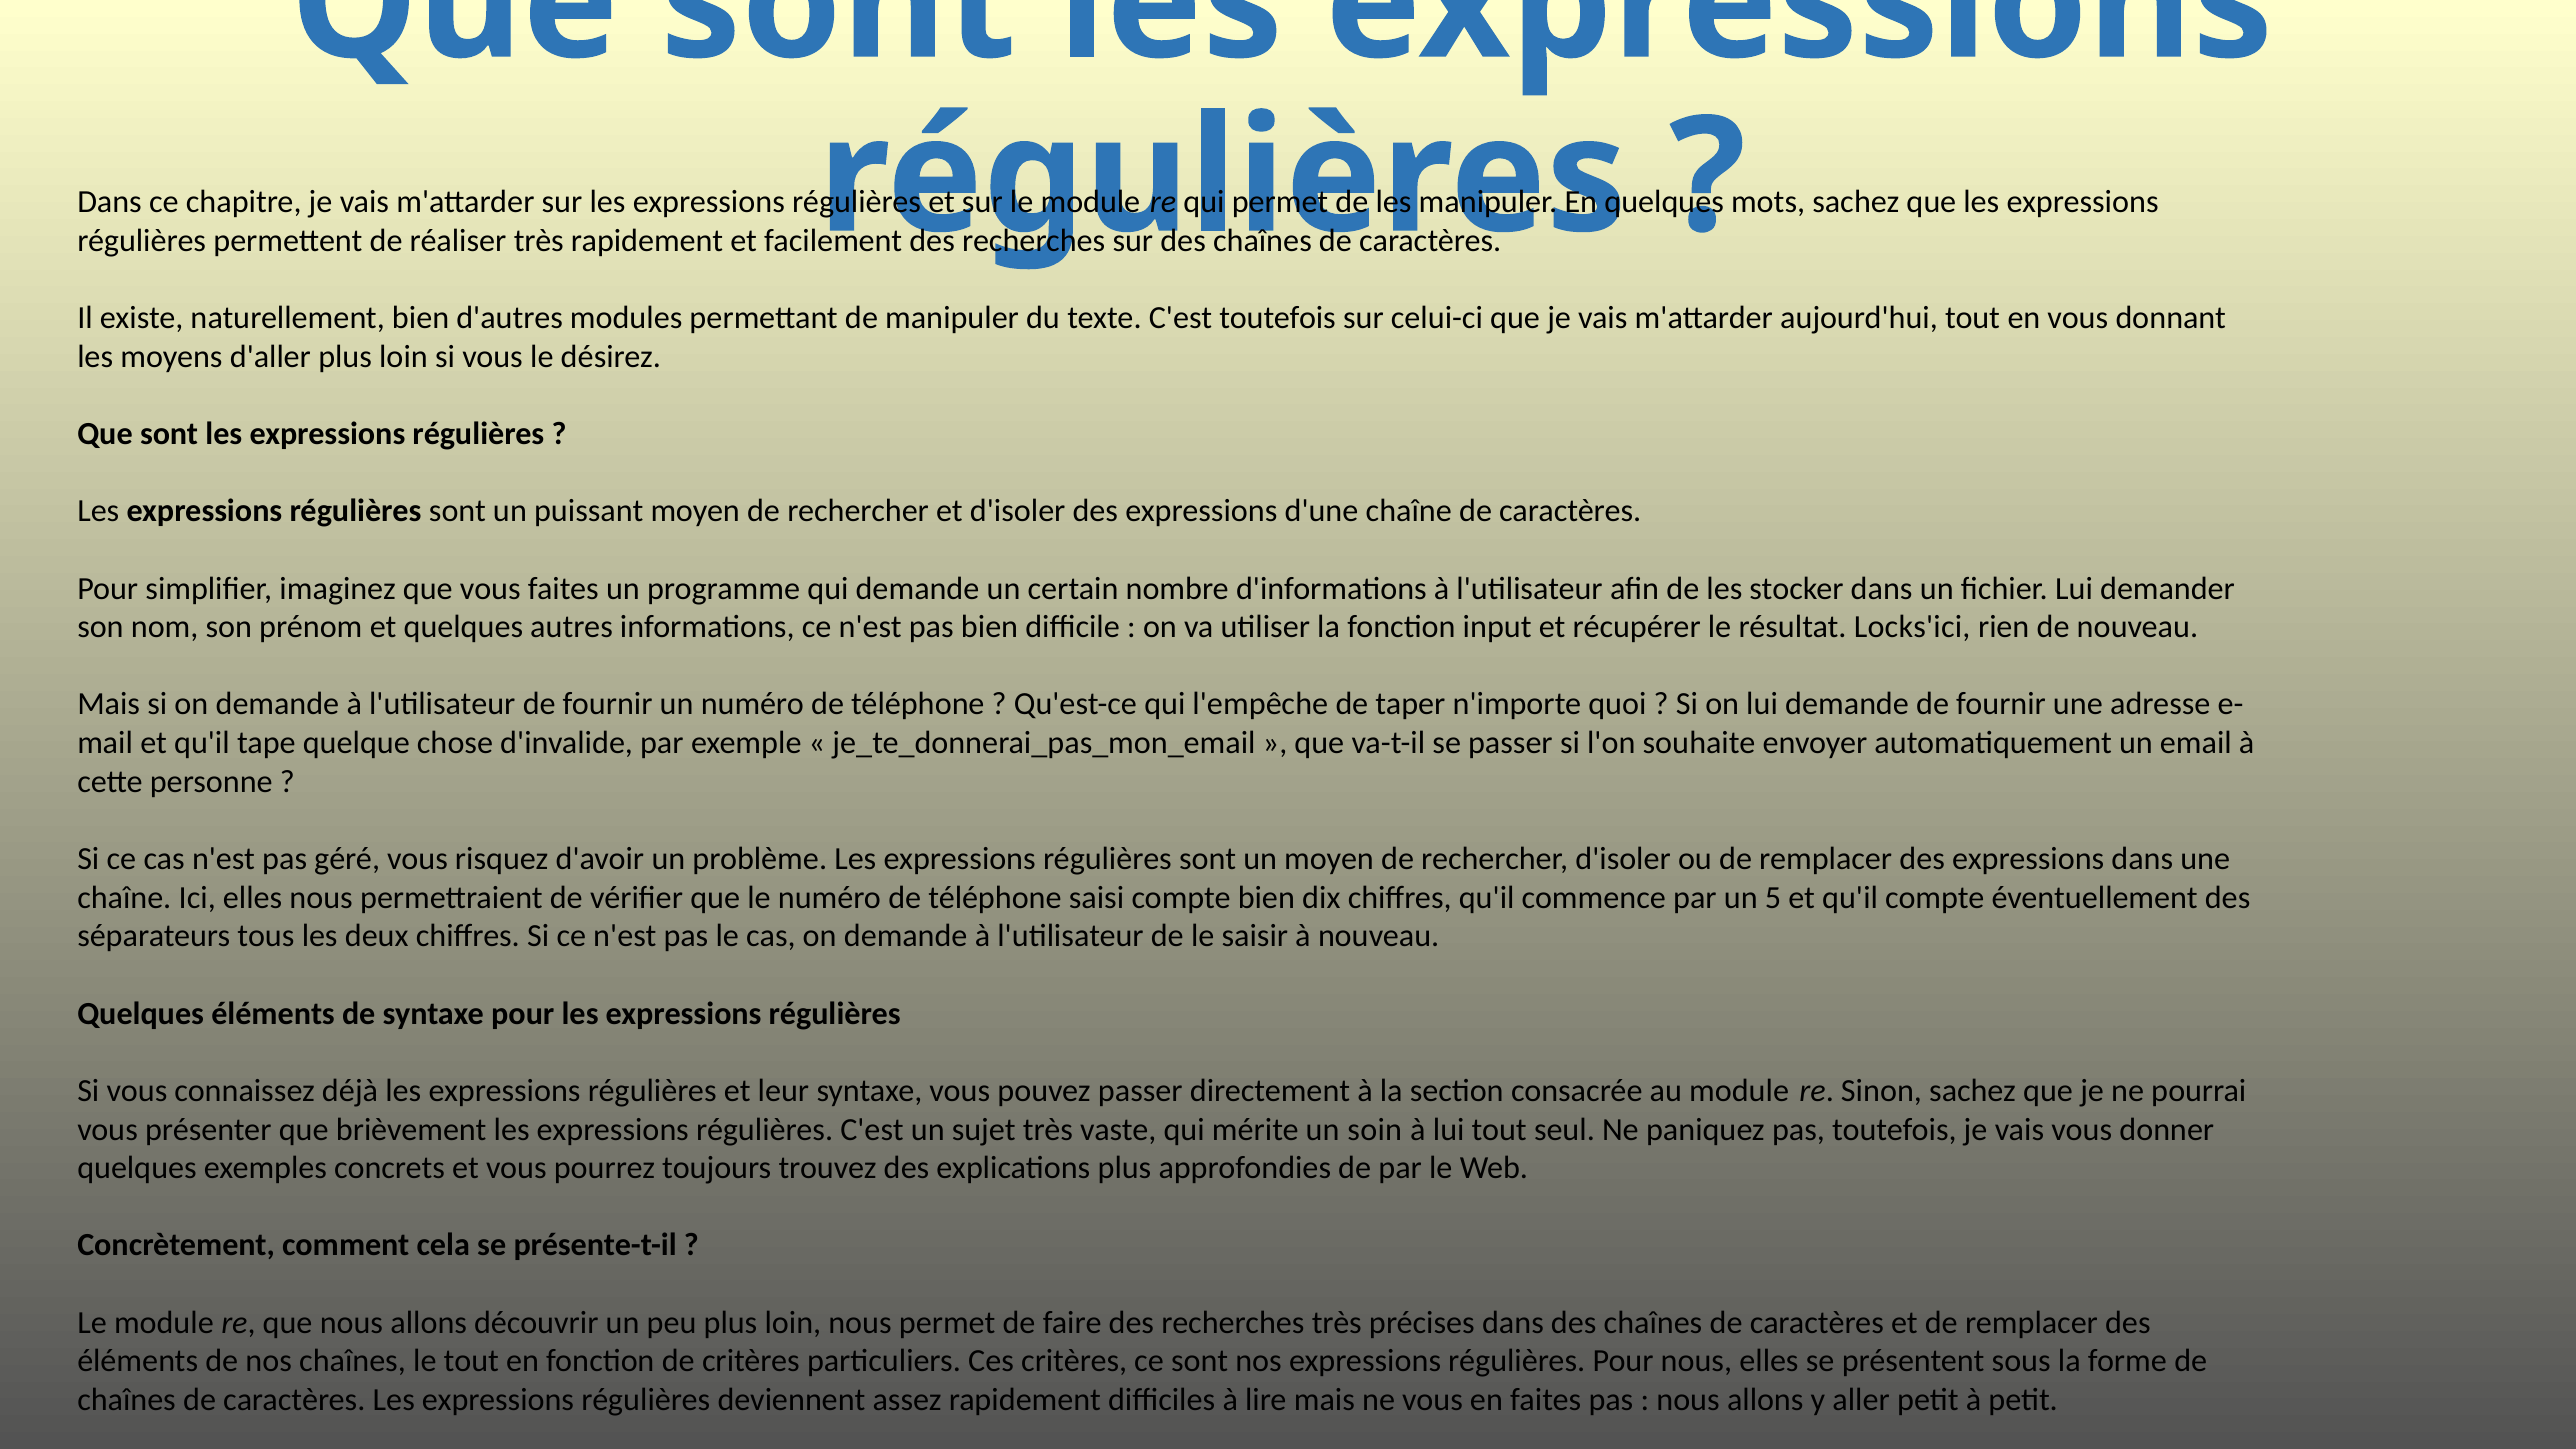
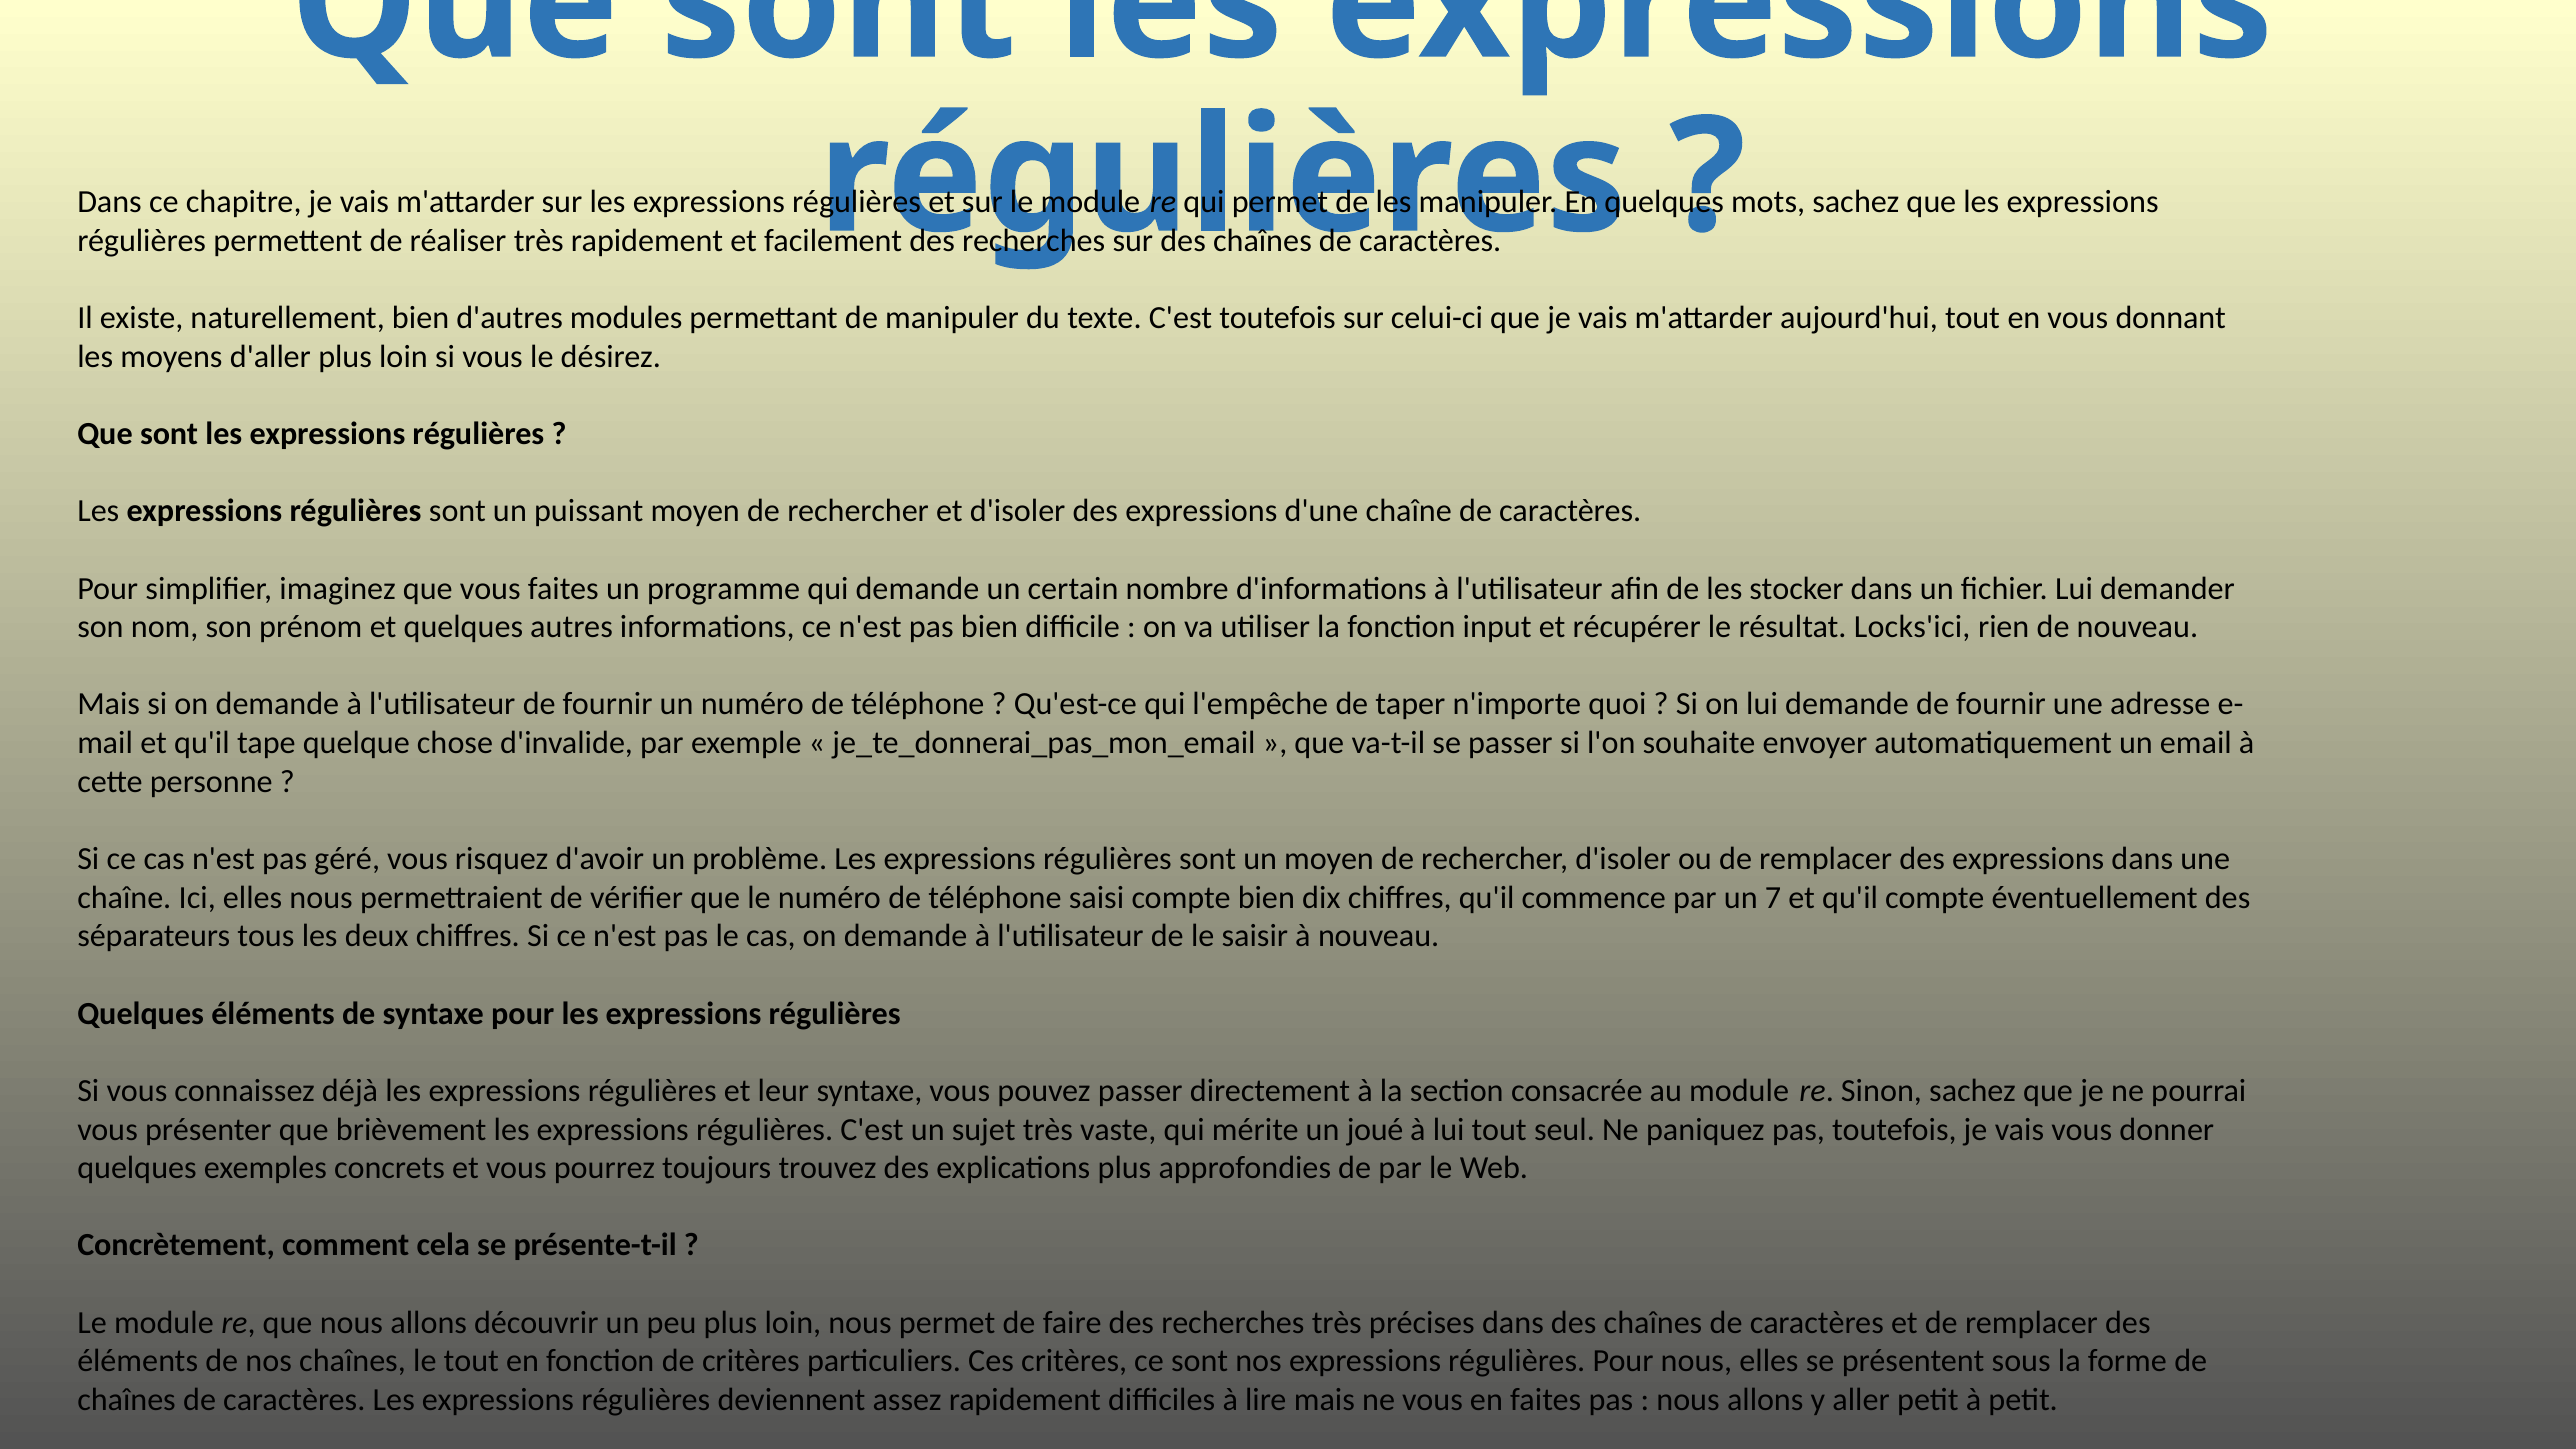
5: 5 -> 7 (1773, 898)
soin: soin -> joué (1375, 1129)
